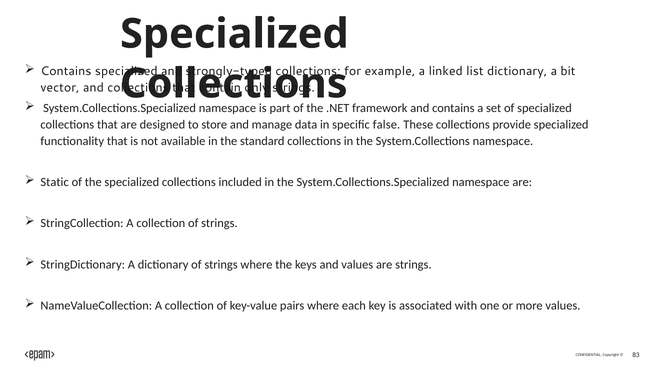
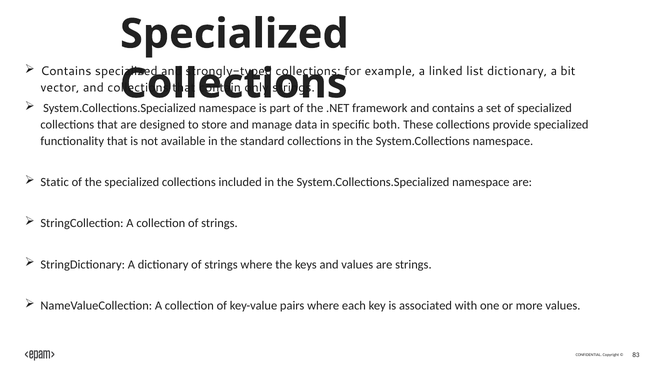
false: false -> both (387, 125)
